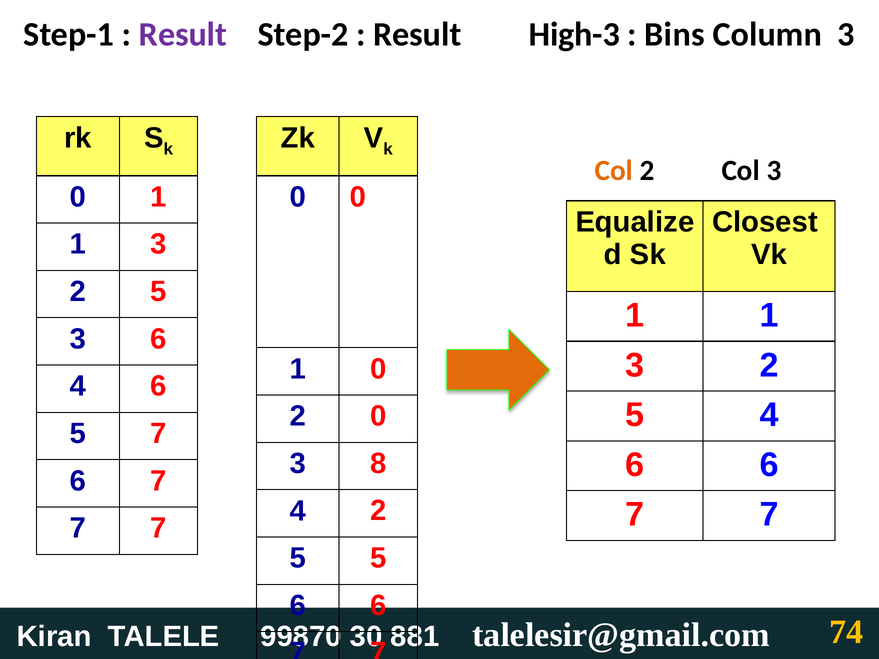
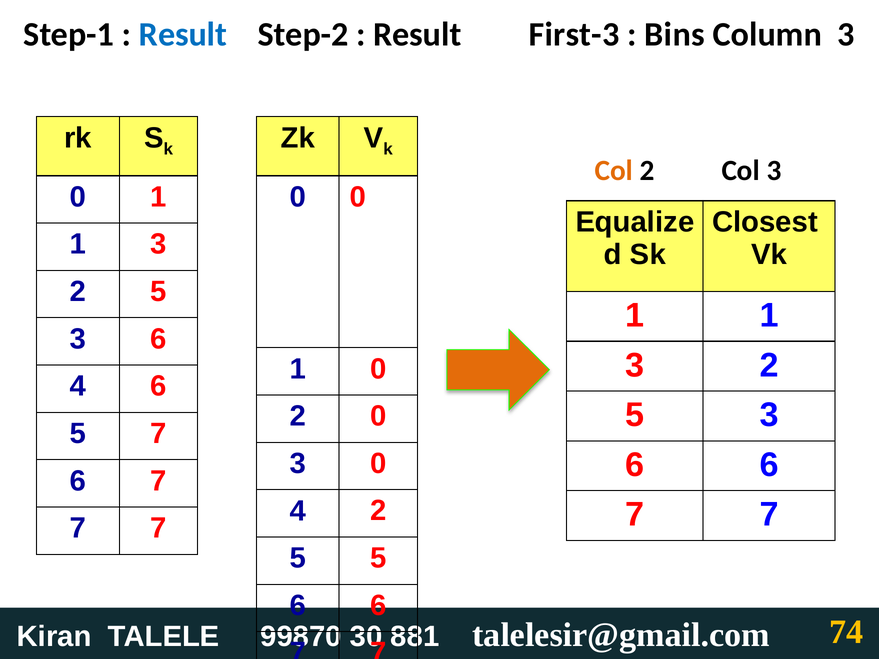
Result colour: purple -> blue (183, 35)
High-3: High-3 -> First-3 (574, 35)
4: 4 -> 3 (769, 415)
3 8: 8 -> 0 (378, 464)
